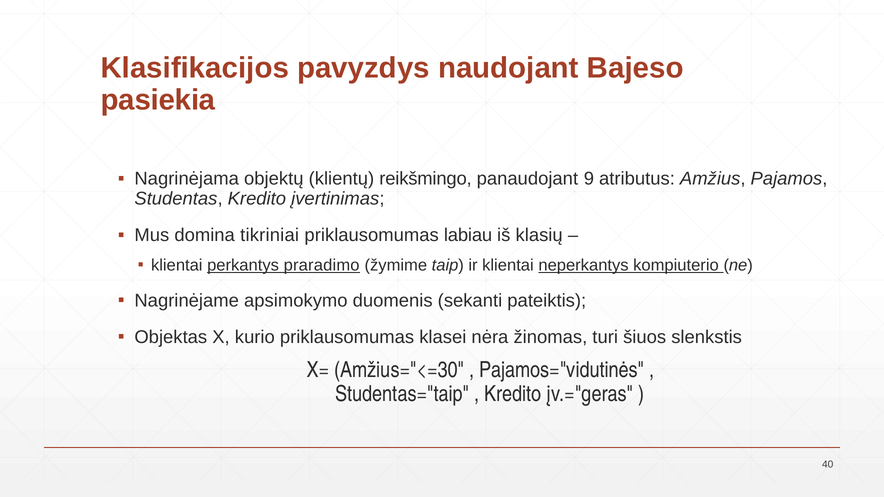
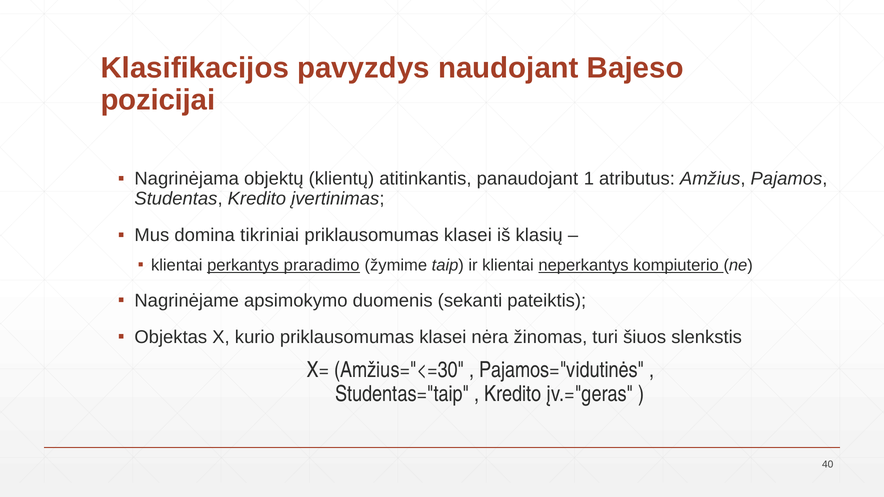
pasiekia: pasiekia -> pozicijai (158, 100)
reikšmingo: reikšmingo -> atitinkantis (425, 179)
9: 9 -> 1 (589, 179)
labiau: labiau -> klasei (468, 235)
